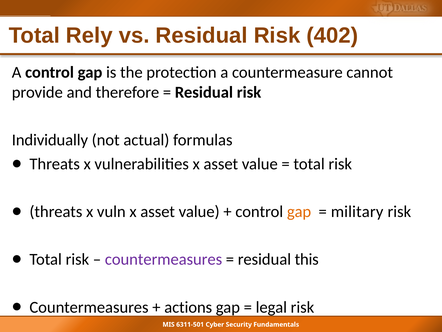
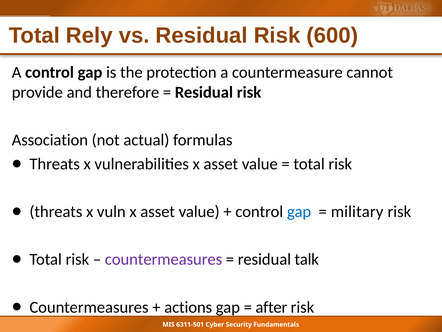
402: 402 -> 600 (332, 36)
Individually: Individually -> Association (50, 140)
gap colour: orange -> blue (299, 211)
this: this -> talk (307, 259)
legal: legal -> after (271, 307)
